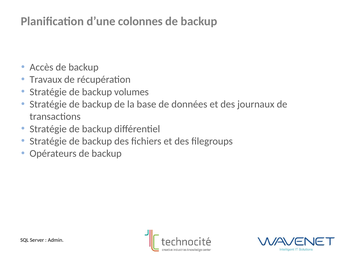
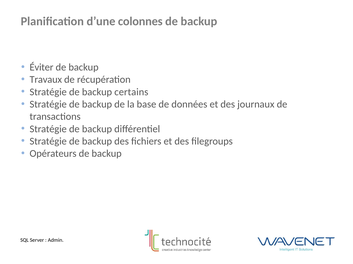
Accès: Accès -> Éviter (42, 67)
volumes: volumes -> certains (131, 92)
